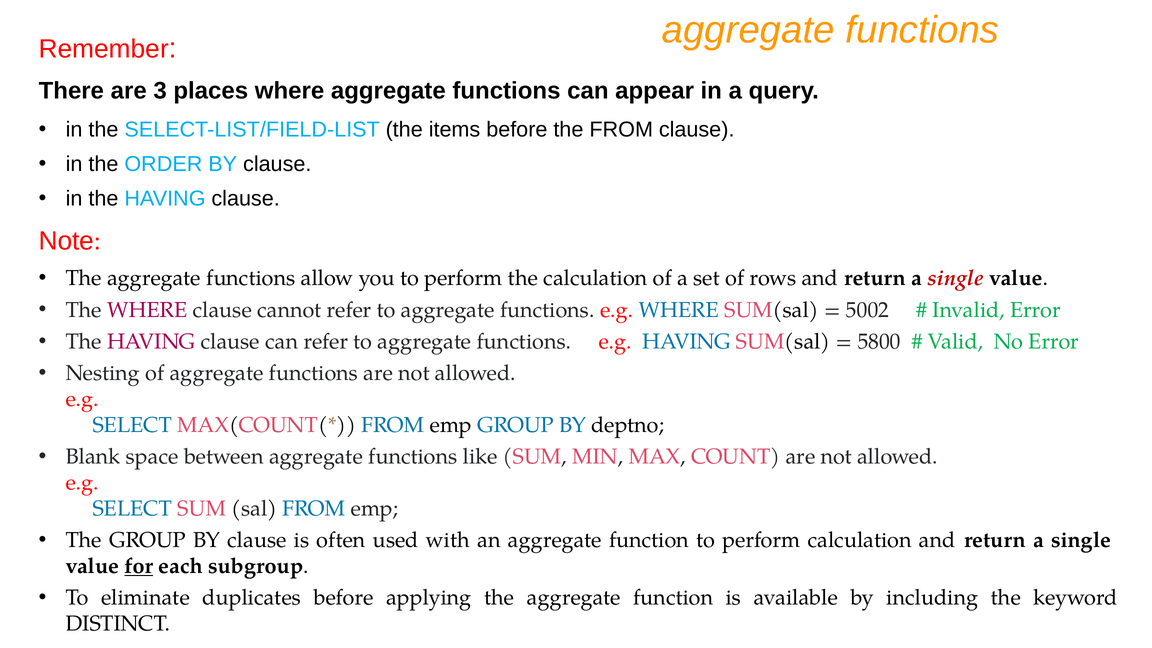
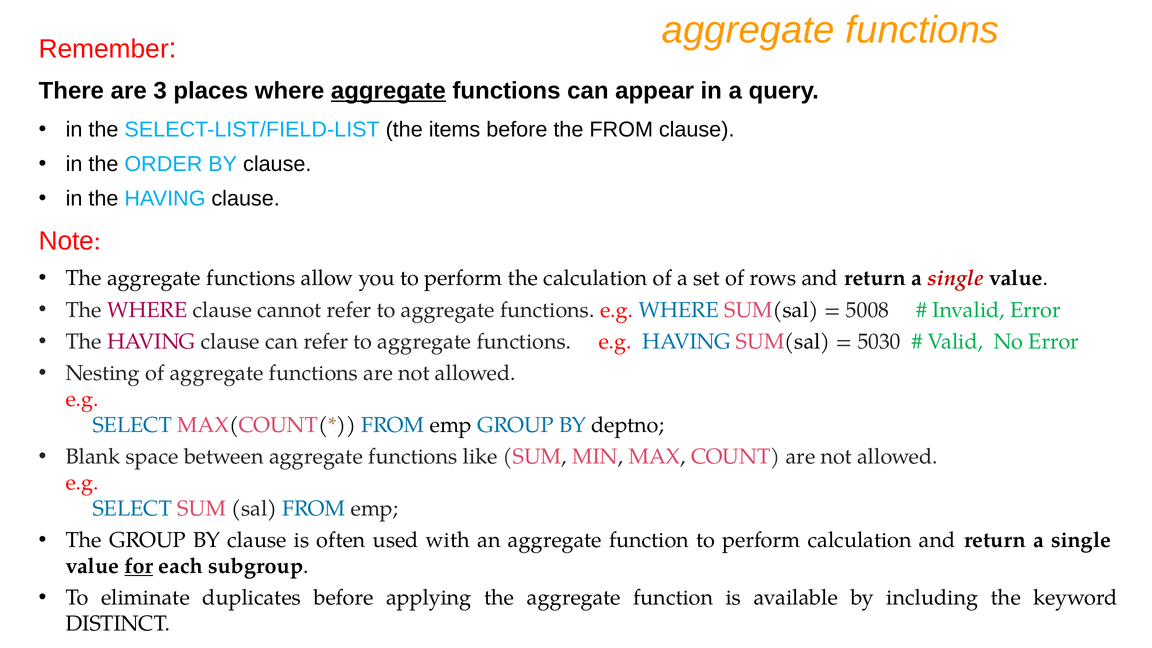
aggregate underline: none -> present (388, 91)
5002: 5002 -> 5008 (868, 310)
5800: 5800 -> 5030 (879, 342)
